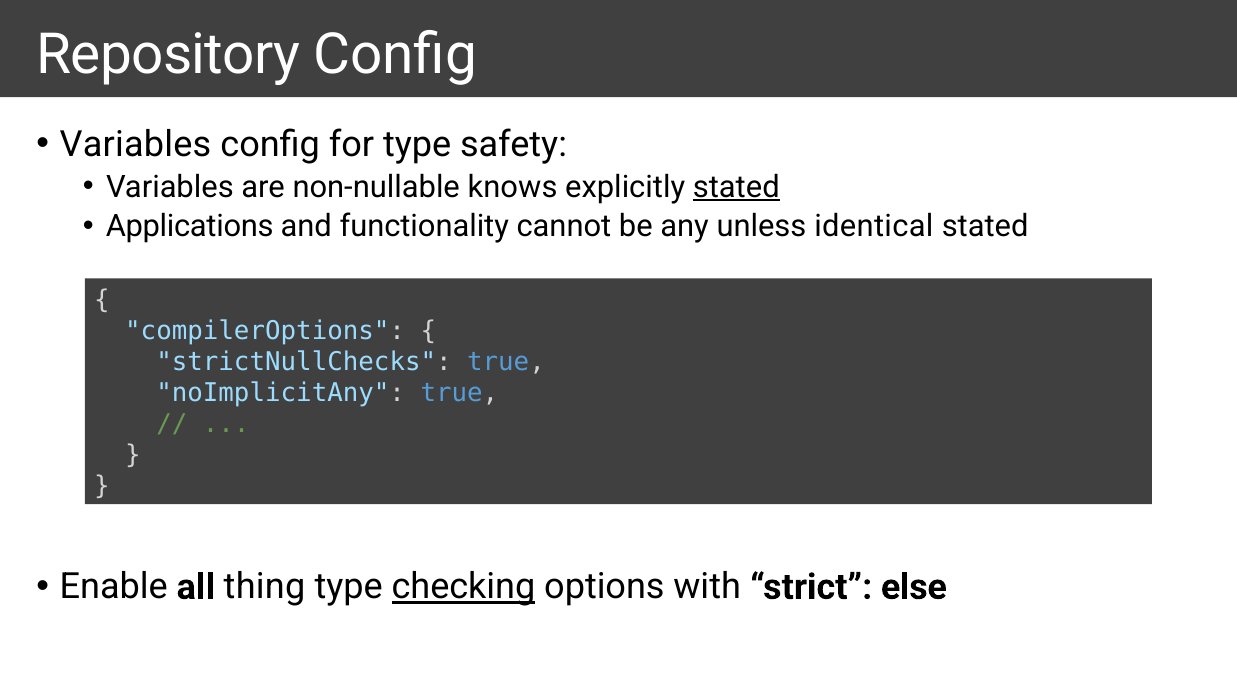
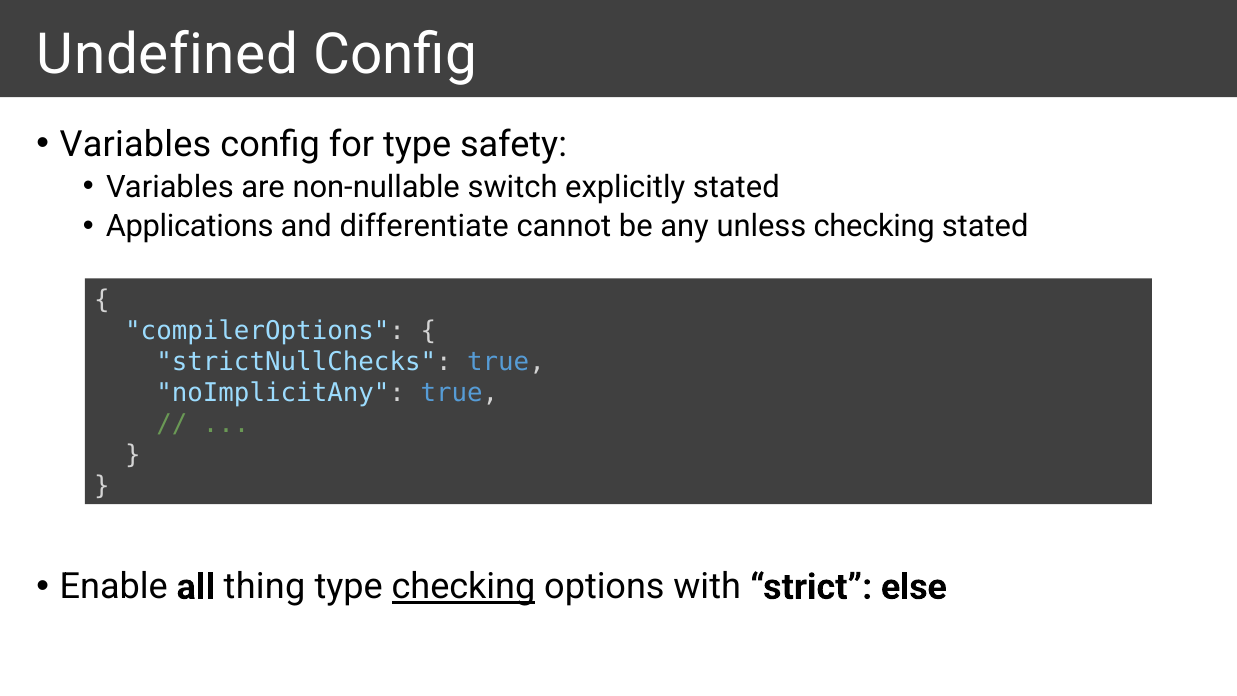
Repository: Repository -> Undefined (168, 55)
knows: knows -> switch (513, 187)
stated underline: present -> none (736, 187)
functionality: functionality -> differentiate (424, 227)
unless identical: identical -> checking (874, 227)
